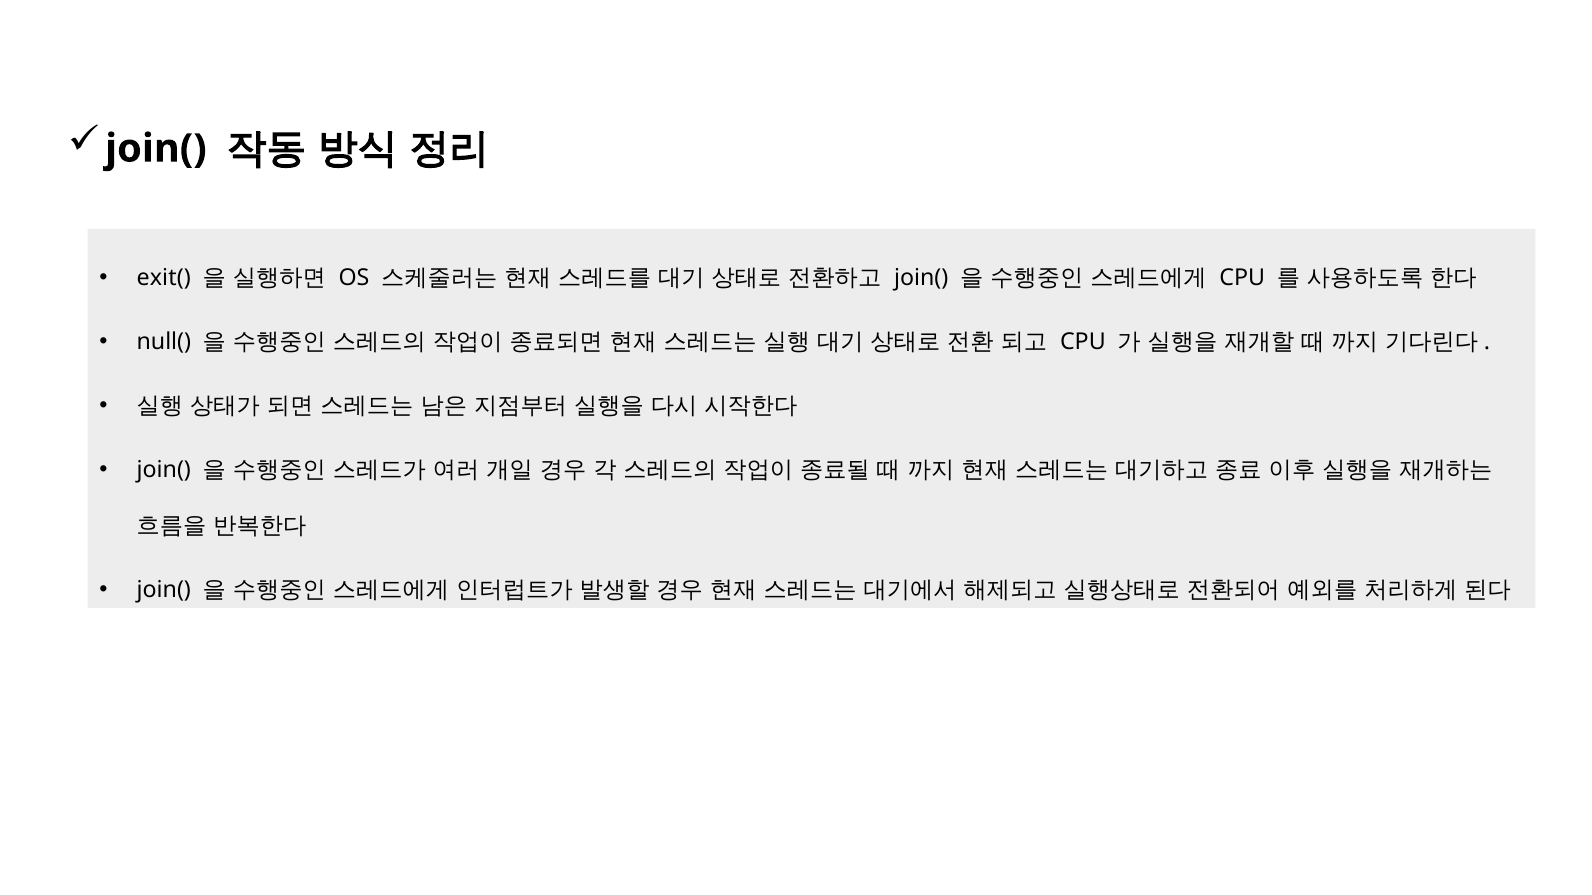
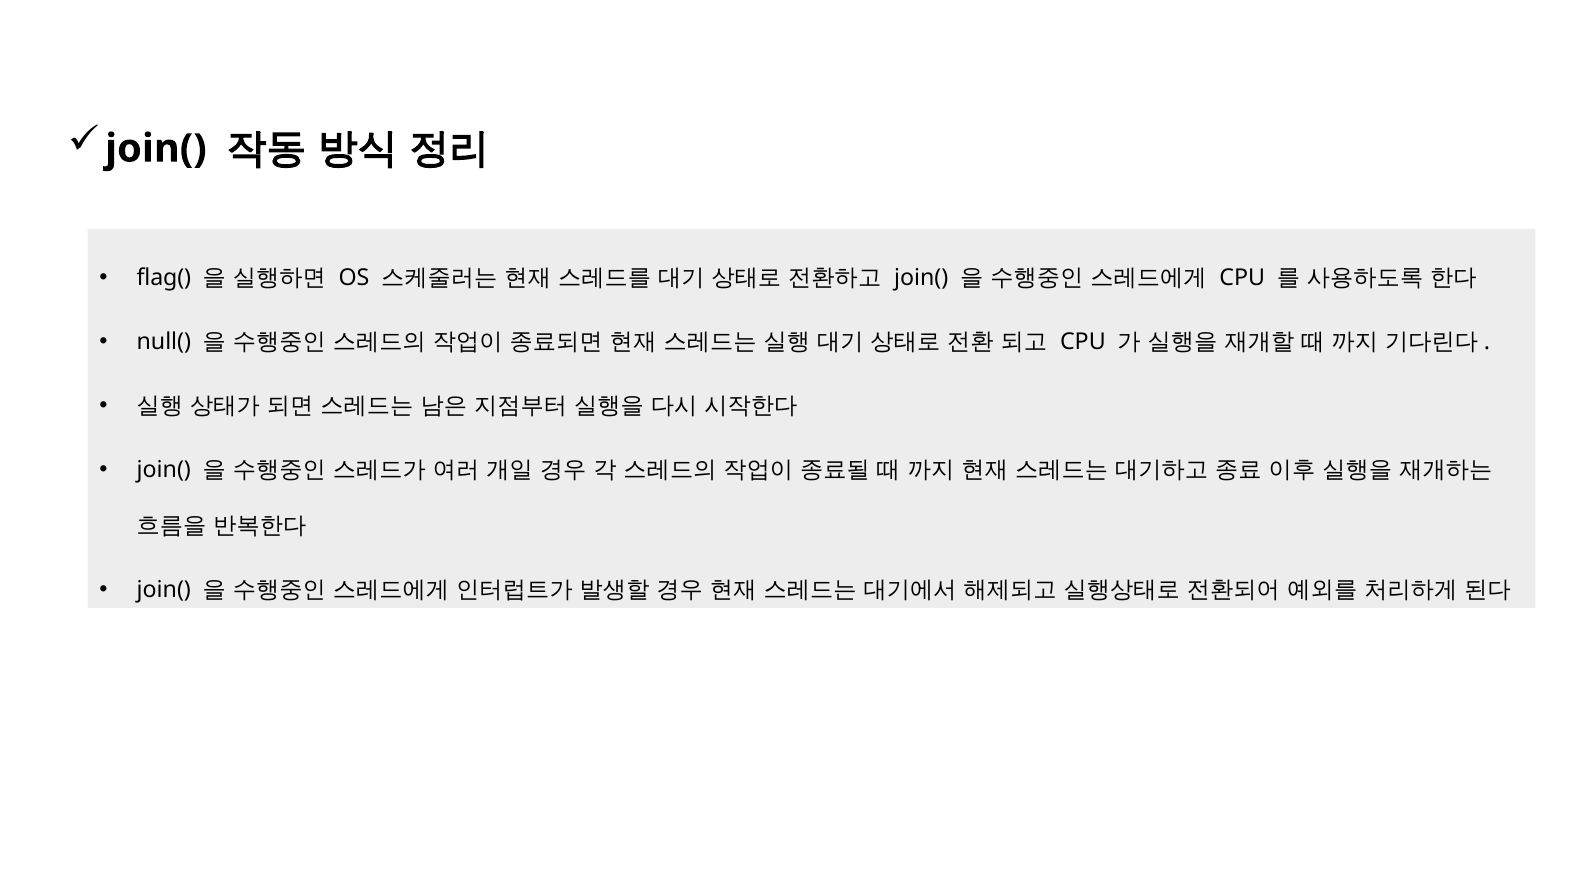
exit(: exit( -> flag( (164, 278)
